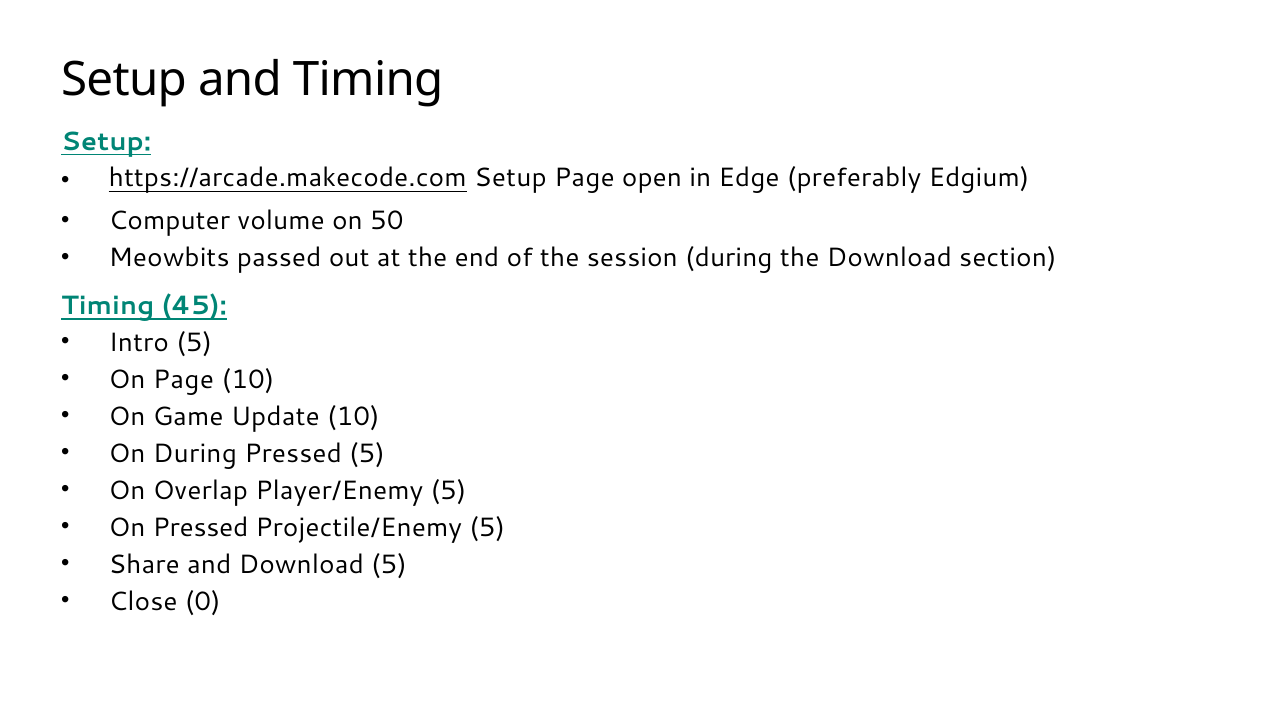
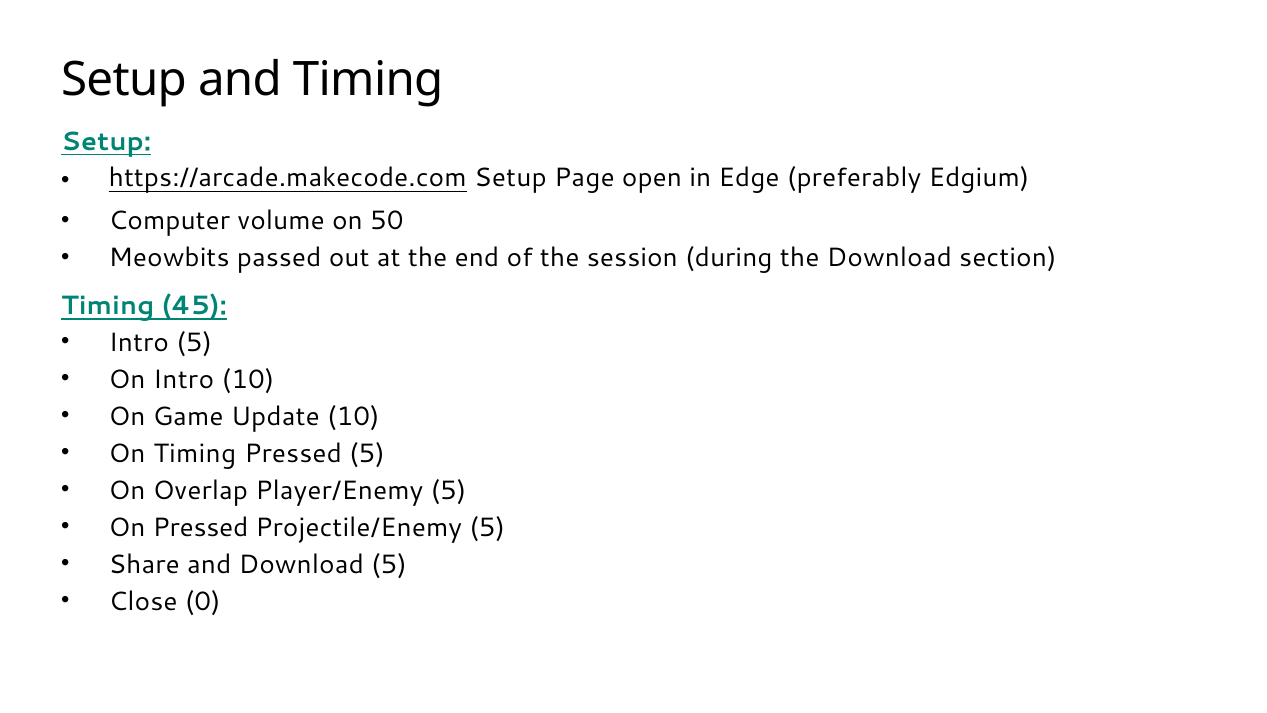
On Page: Page -> Intro (183, 379)
On During: During -> Timing (195, 453)
